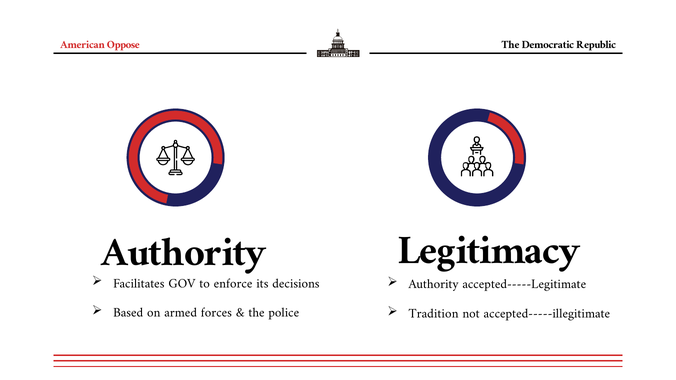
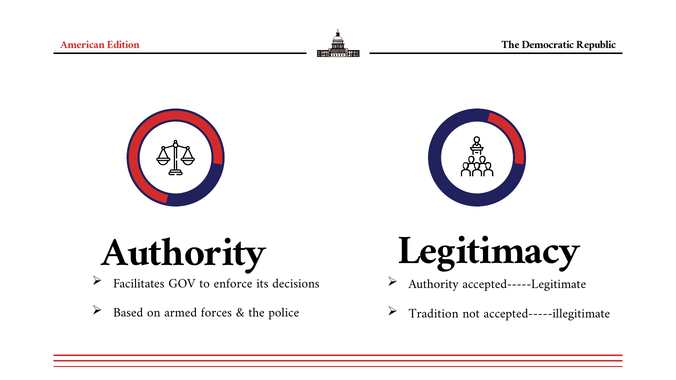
Oppose: Oppose -> Edition (123, 44)
